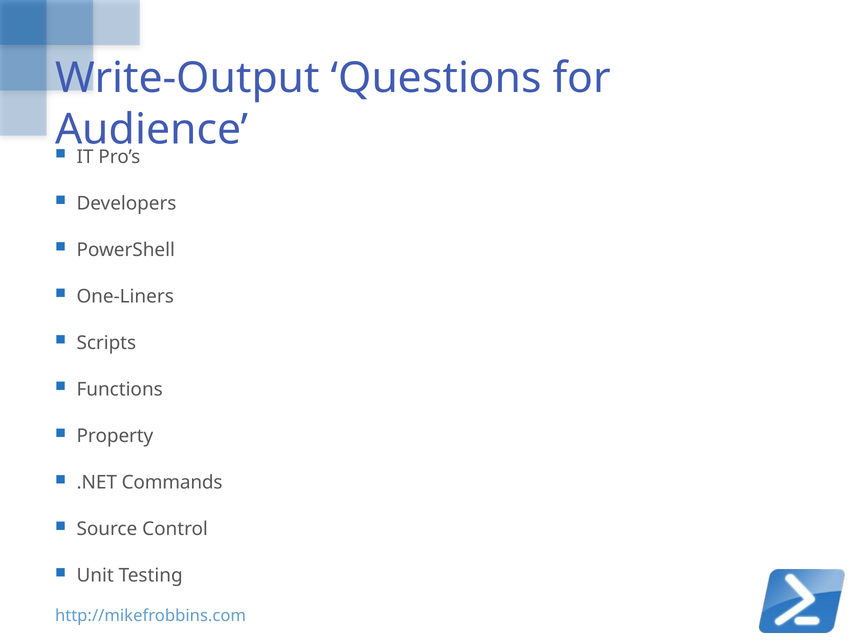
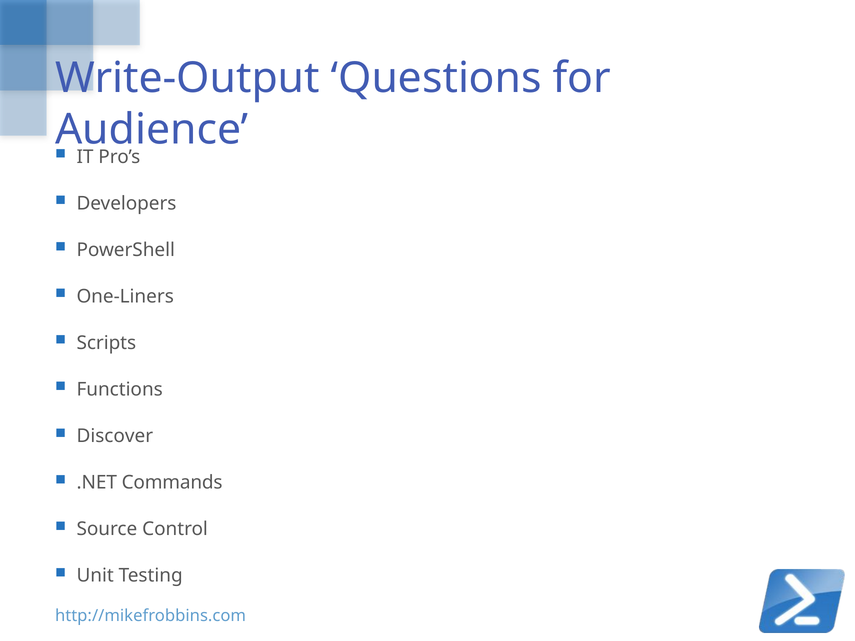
Property: Property -> Discover (115, 436)
